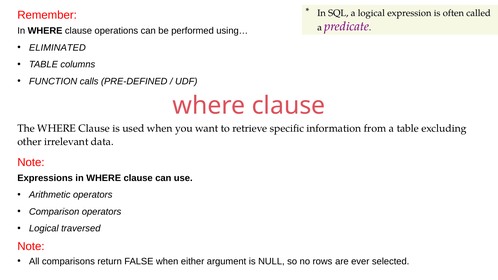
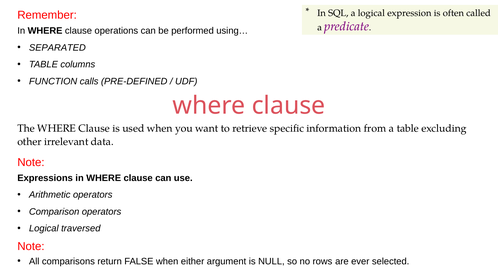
ELIMINATED: ELIMINATED -> SEPARATED (57, 48)
